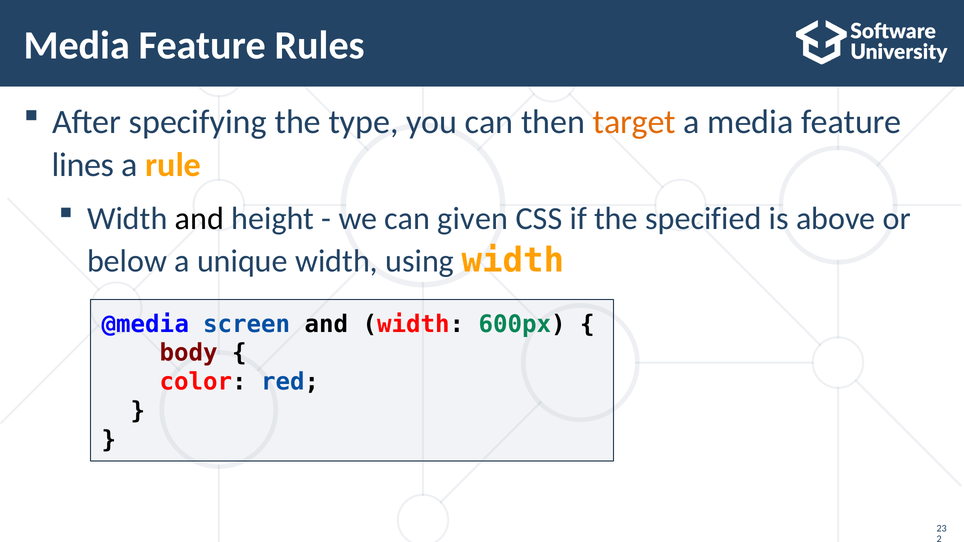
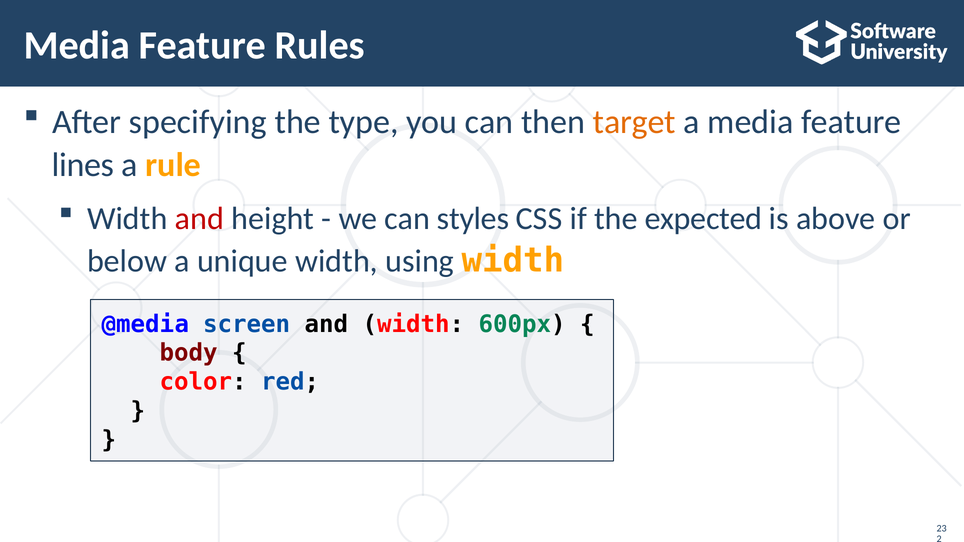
and colour: black -> red (199, 219)
given: given -> styles (473, 219)
specified: specified -> expected (703, 219)
